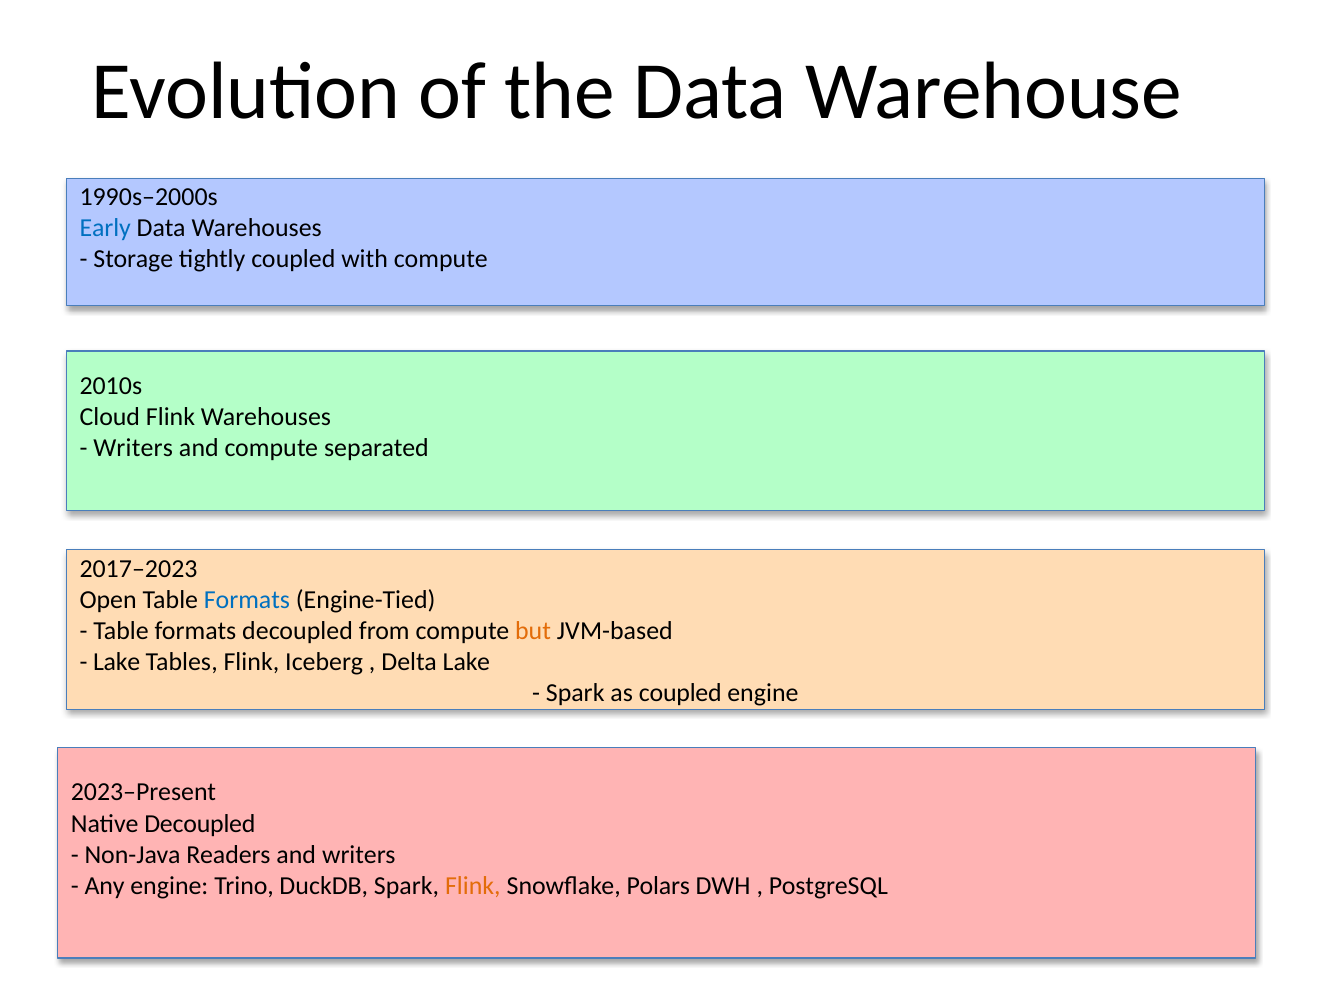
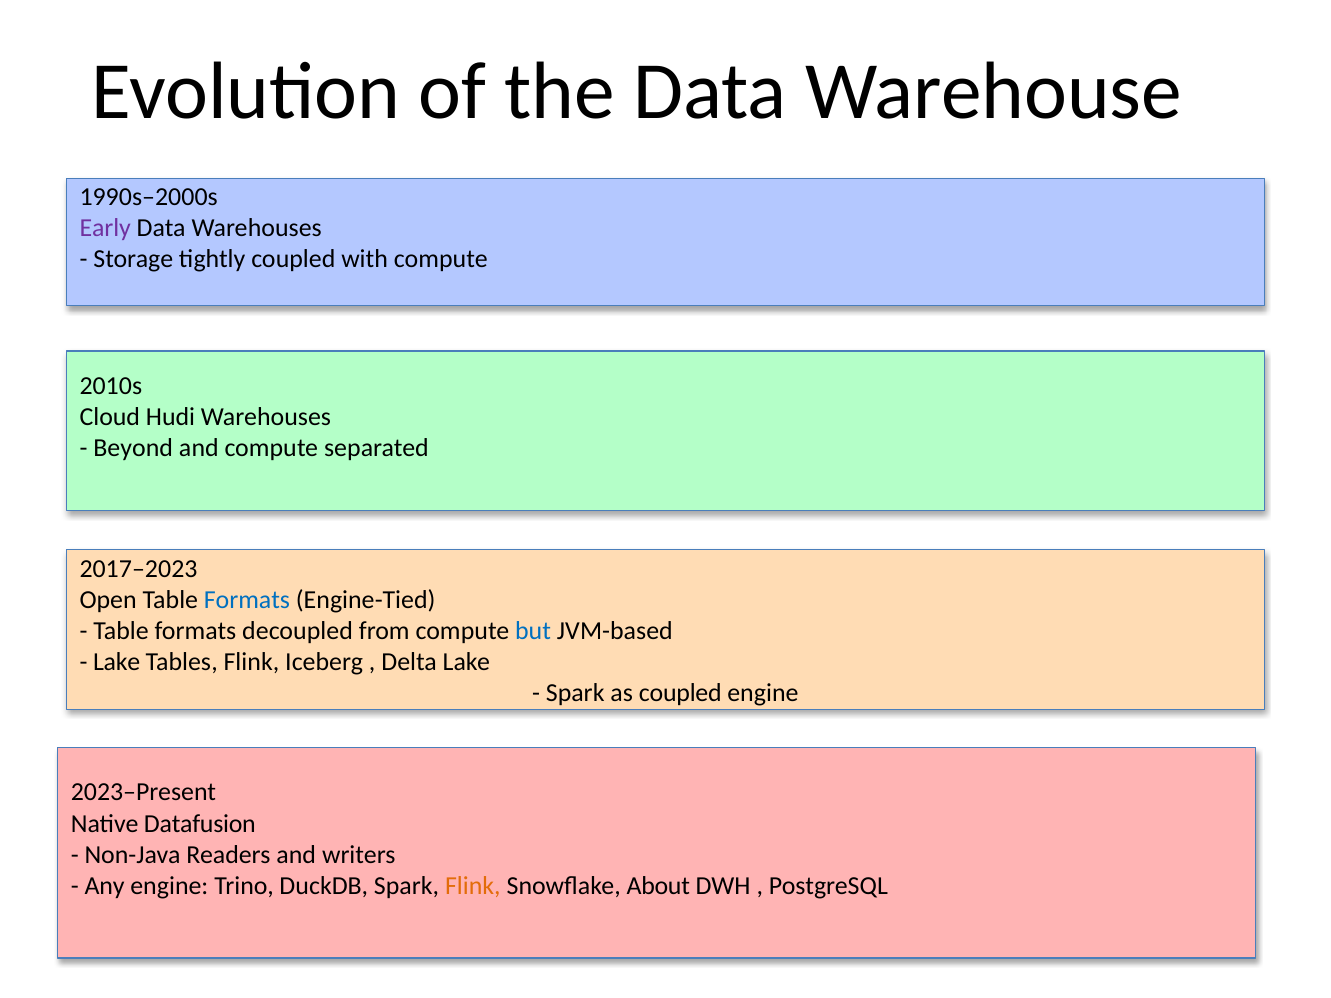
Early colour: blue -> purple (105, 228)
Cloud Flink: Flink -> Hudi (171, 417)
Writers: Writers -> Beyond (133, 448)
but colour: orange -> blue (533, 631)
Native Decoupled: Decoupled -> Datafusion (200, 824)
Polars: Polars -> About (658, 886)
